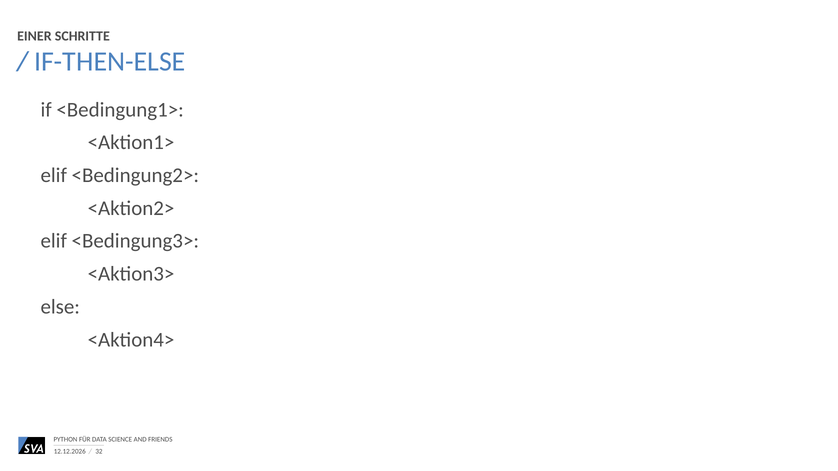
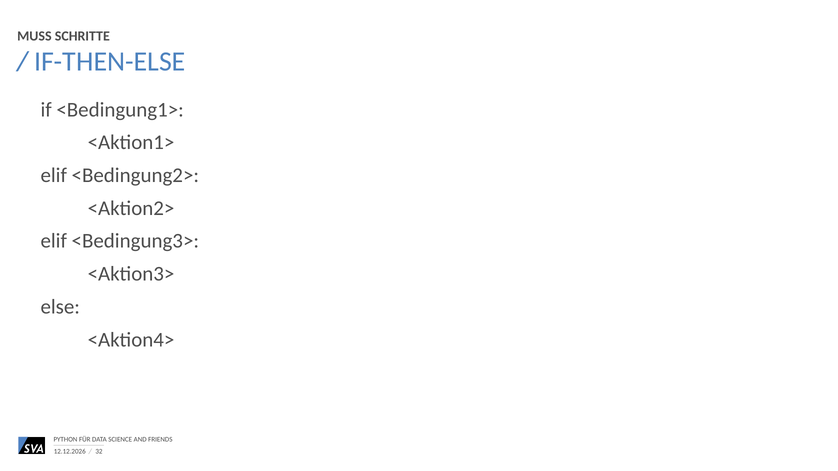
EINER: EINER -> MUSS (34, 36)
